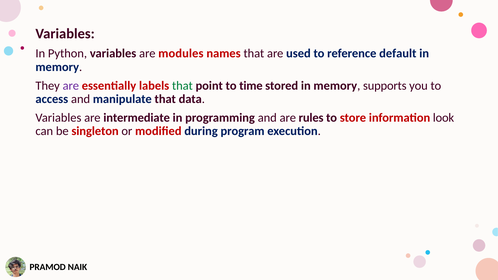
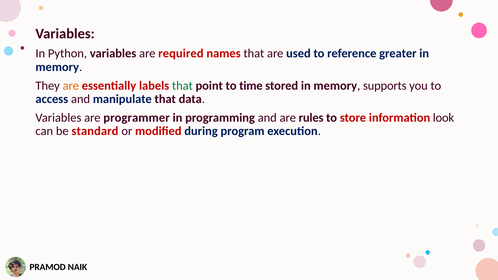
modules: modules -> required (181, 54)
default: default -> greater (398, 54)
are colour: purple -> orange (71, 86)
intermediate: intermediate -> programmer (137, 118)
singleton: singleton -> standard (95, 131)
